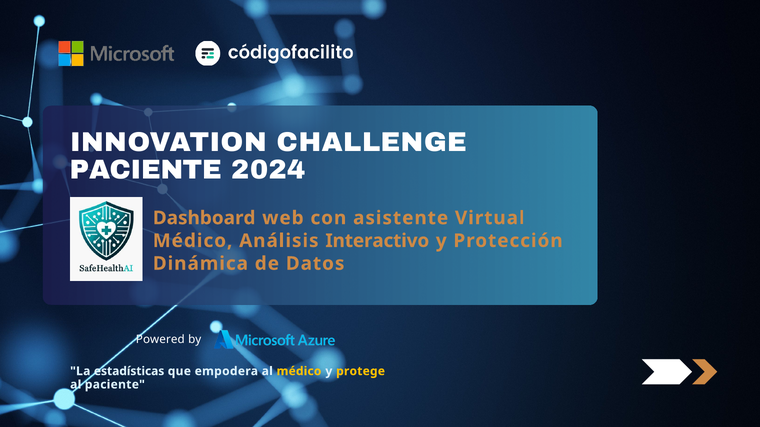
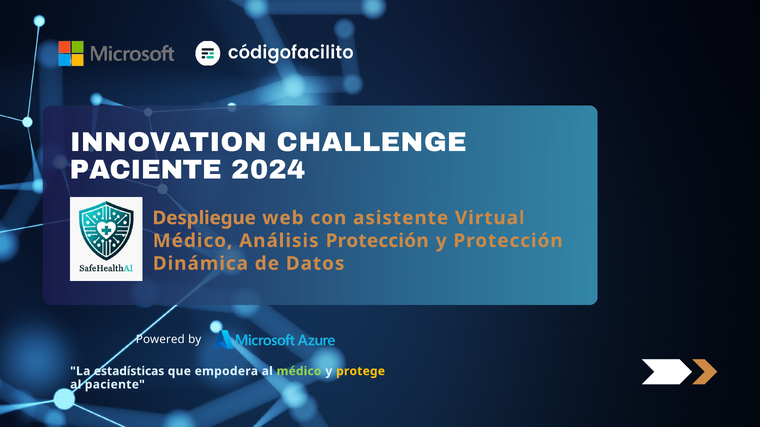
Dashboard: Dashboard -> Despliegue (204, 218)
Análisis Interactivo: Interactivo -> Protección (377, 241)
médico colour: yellow -> light green (299, 372)
